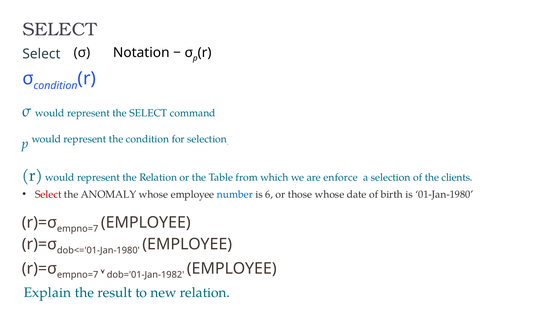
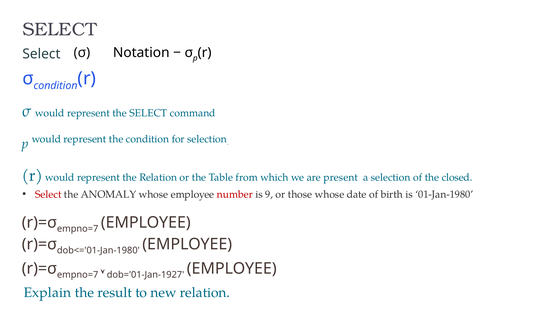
enforce: enforce -> present (341, 177)
clients: clients -> closed (457, 177)
number colour: blue -> red (235, 194)
6: 6 -> 9 (269, 194)
dob='01-Jan-1982: dob='01-Jan-1982 -> dob='01-Jan-1927 (146, 275)
